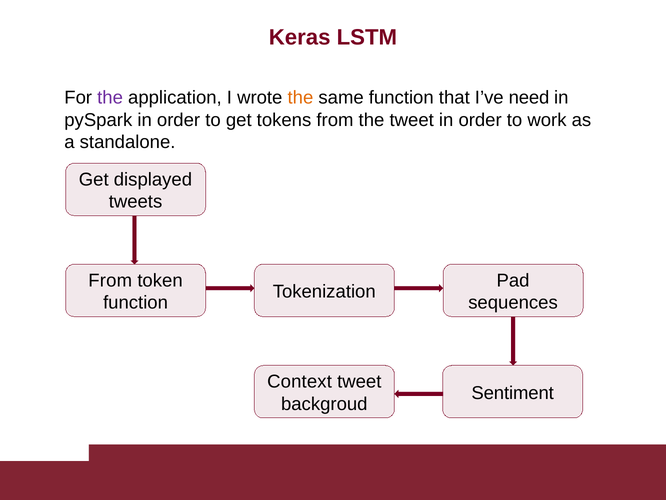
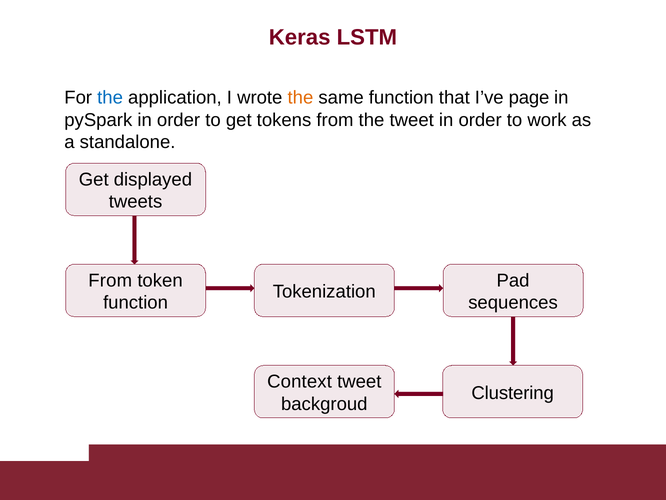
the colour: purple -> blue (110, 98)
need: need -> page (529, 98)
Sentiment: Sentiment -> Clustering (513, 393)
